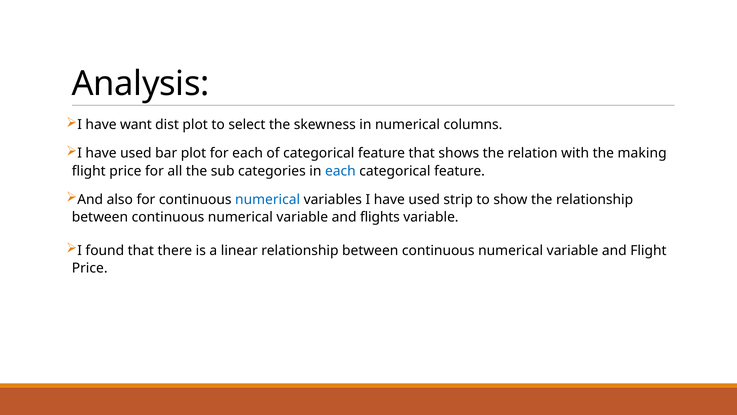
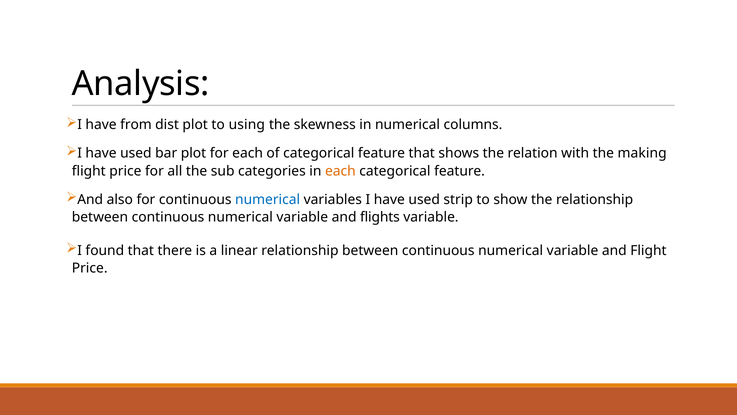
want: want -> from (136, 125)
select: select -> using (247, 125)
each colour: blue -> orange (340, 171)
